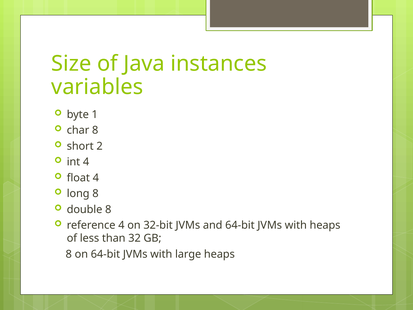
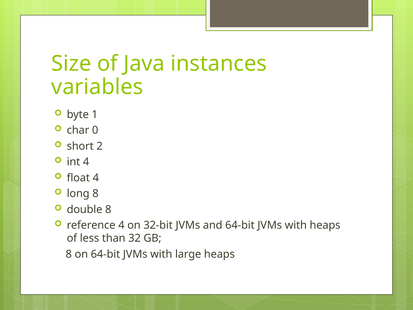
char 8: 8 -> 0 (95, 130)
